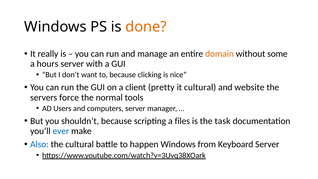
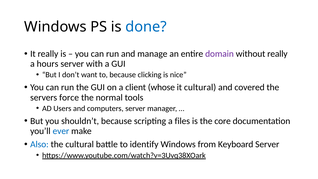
done colour: orange -> blue (146, 27)
domain colour: orange -> purple (219, 54)
without some: some -> really (277, 54)
pretty: pretty -> whose (161, 87)
website: website -> covered (250, 87)
task: task -> core (223, 121)
happen: happen -> identify (144, 144)
